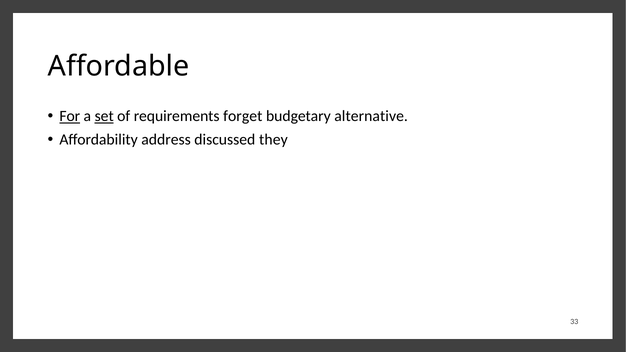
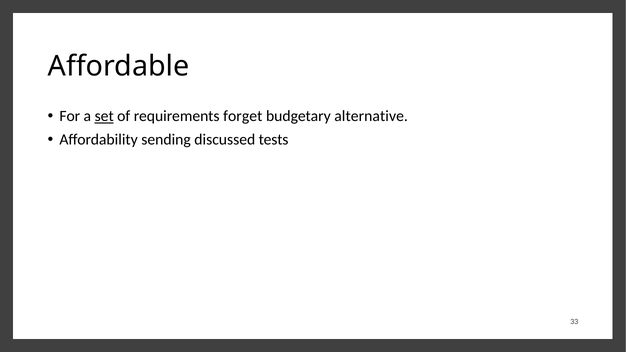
For underline: present -> none (70, 116)
address: address -> sending (166, 140)
they: they -> tests (274, 140)
